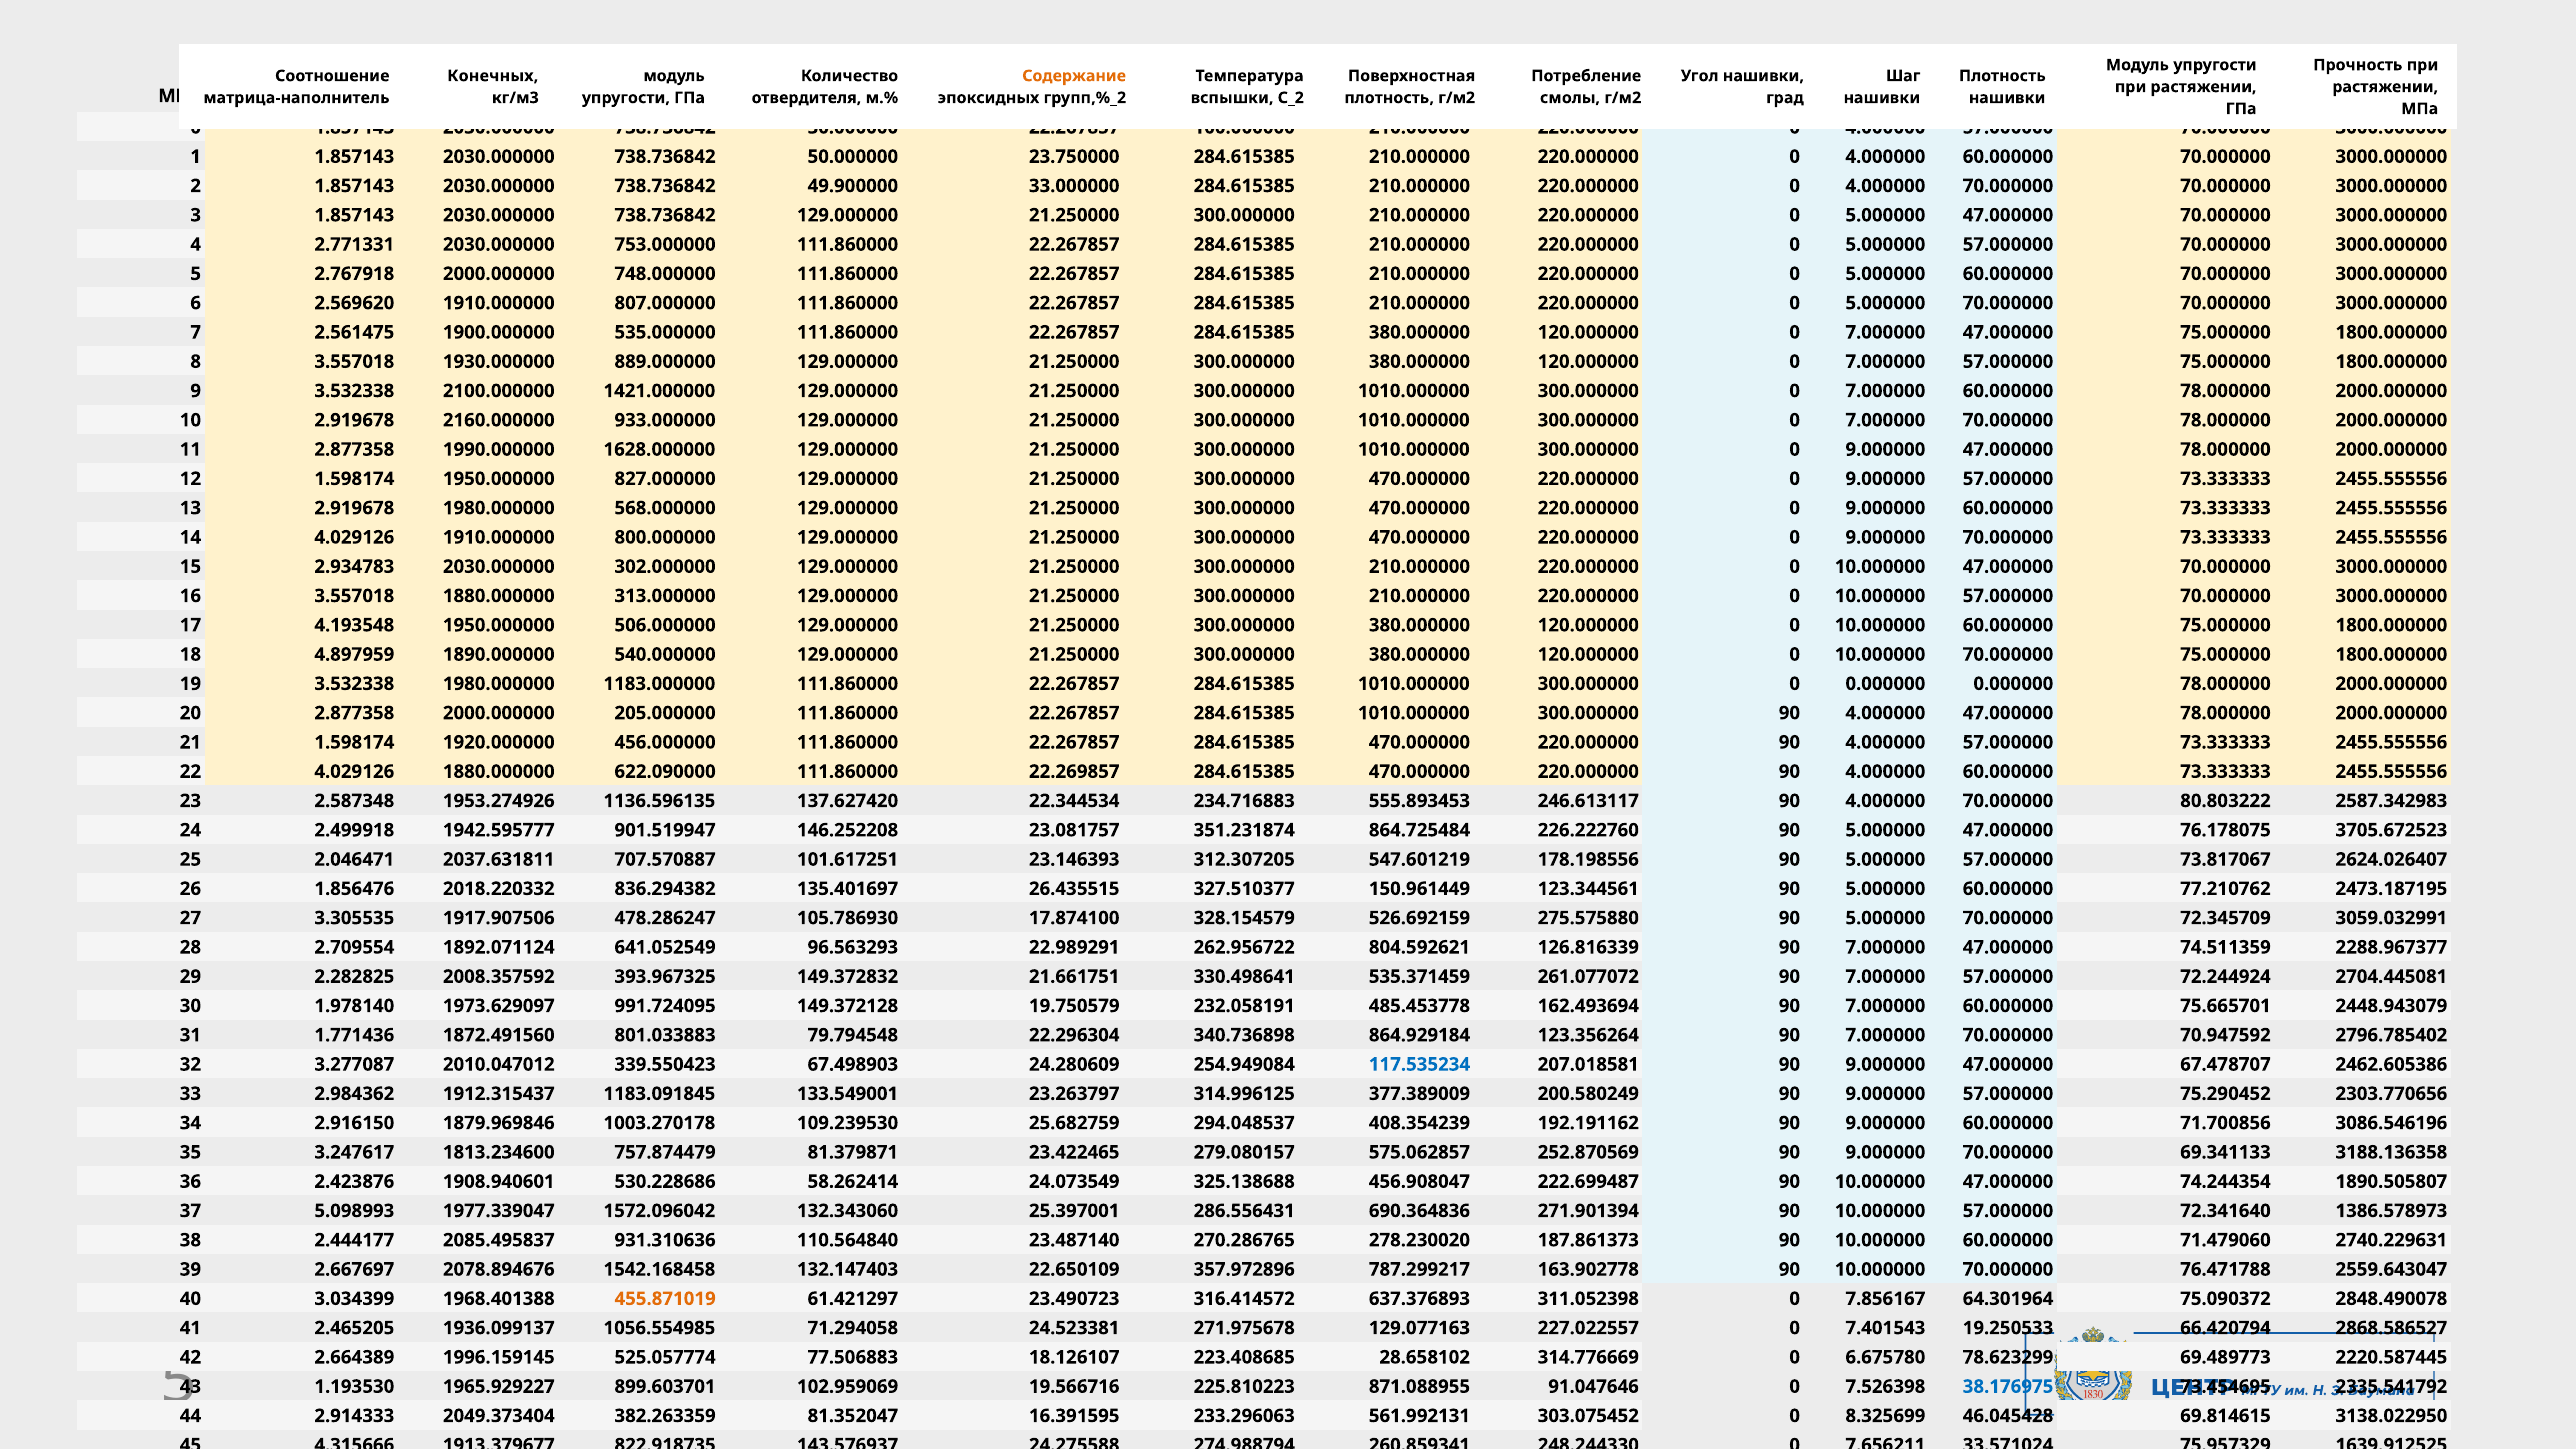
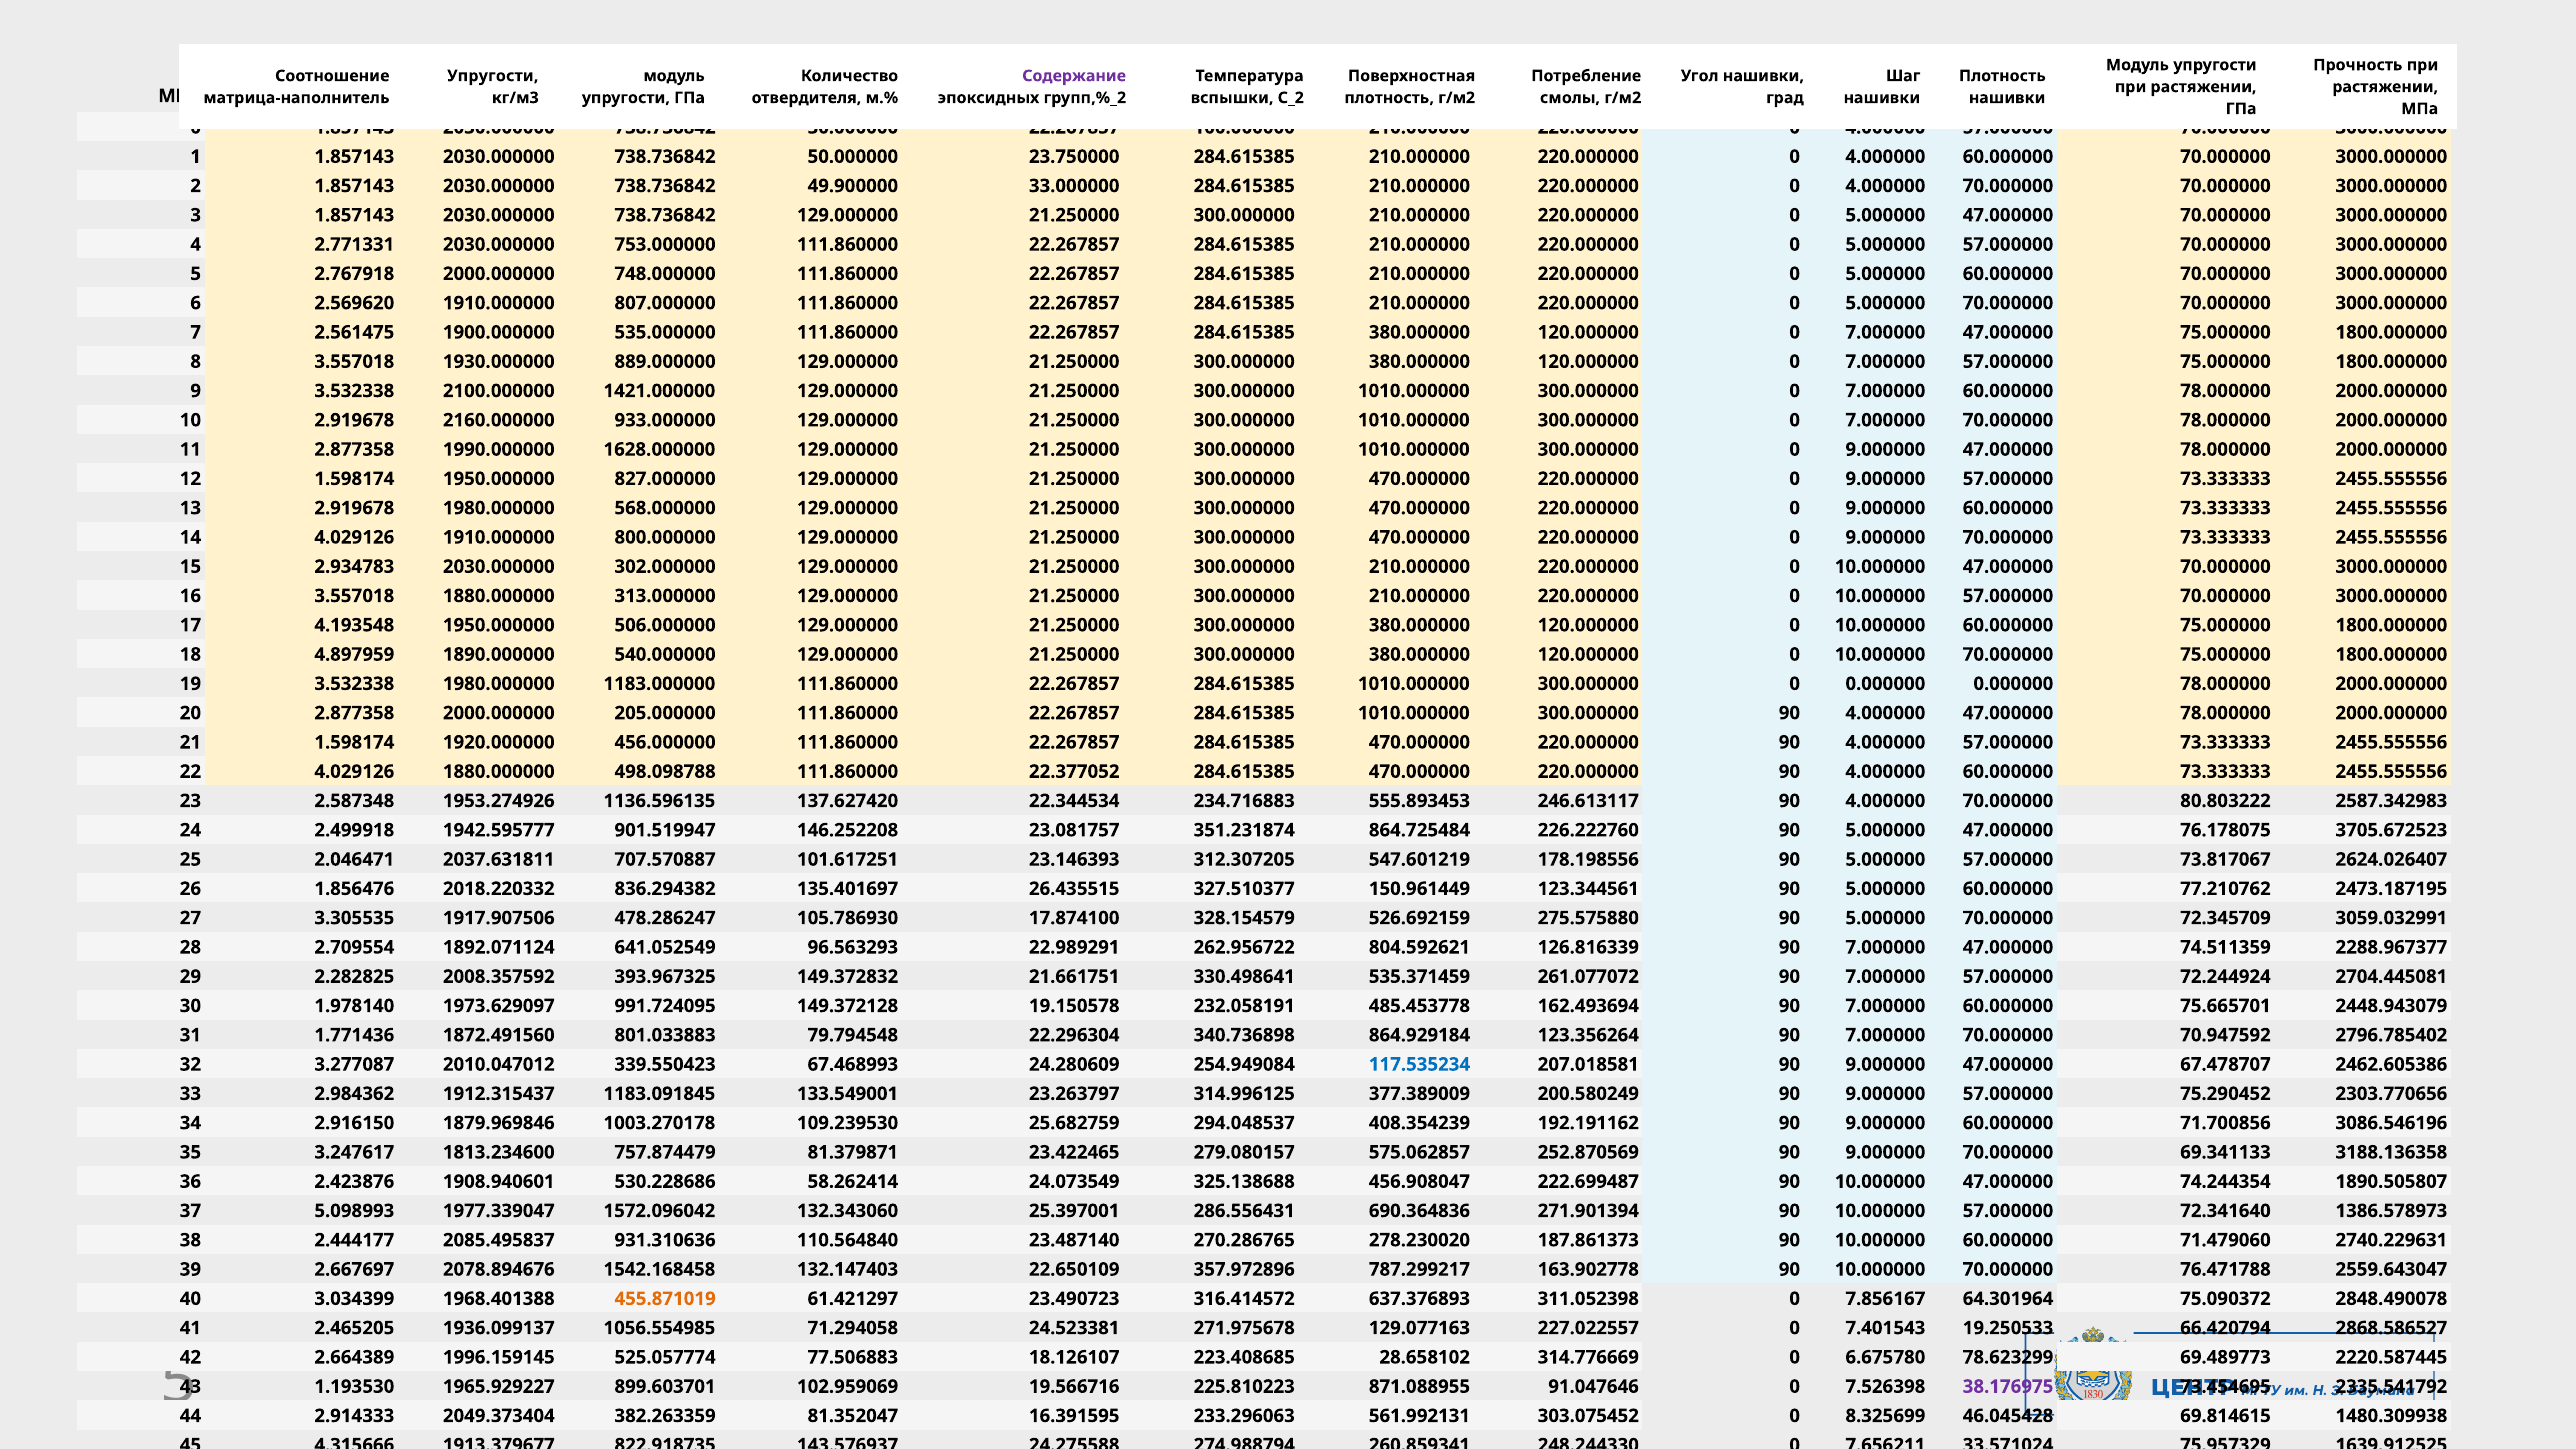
Конечных: Конечных -> Упругости (493, 76)
Содержание colour: orange -> purple (1074, 76)
622.090000: 622.090000 -> 498.098788 (665, 772)
22.269857: 22.269857 -> 22.377052 (1074, 772)
19.750579: 19.750579 -> 19.150578 (1074, 1006)
67.498903: 67.498903 -> 67.468993 (853, 1064)
38.176975 colour: blue -> purple (2008, 1387)
3138.022950: 3138.022950 -> 1480.309938 (2391, 1416)
